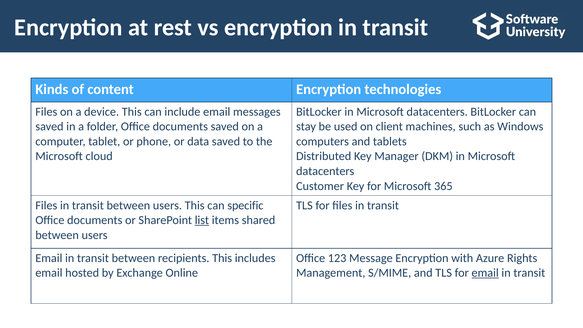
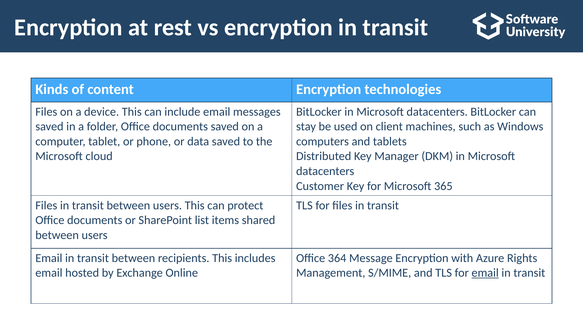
specific: specific -> protect (245, 205)
list underline: present -> none (202, 220)
123: 123 -> 364 (337, 258)
